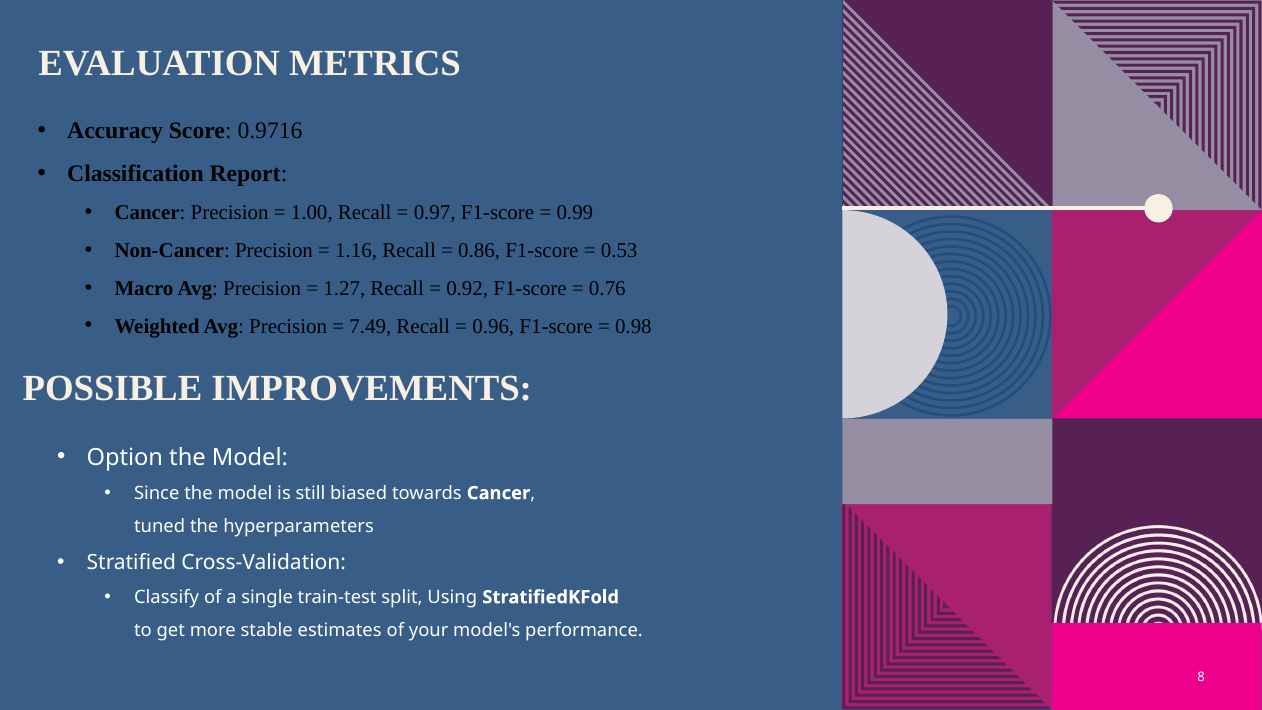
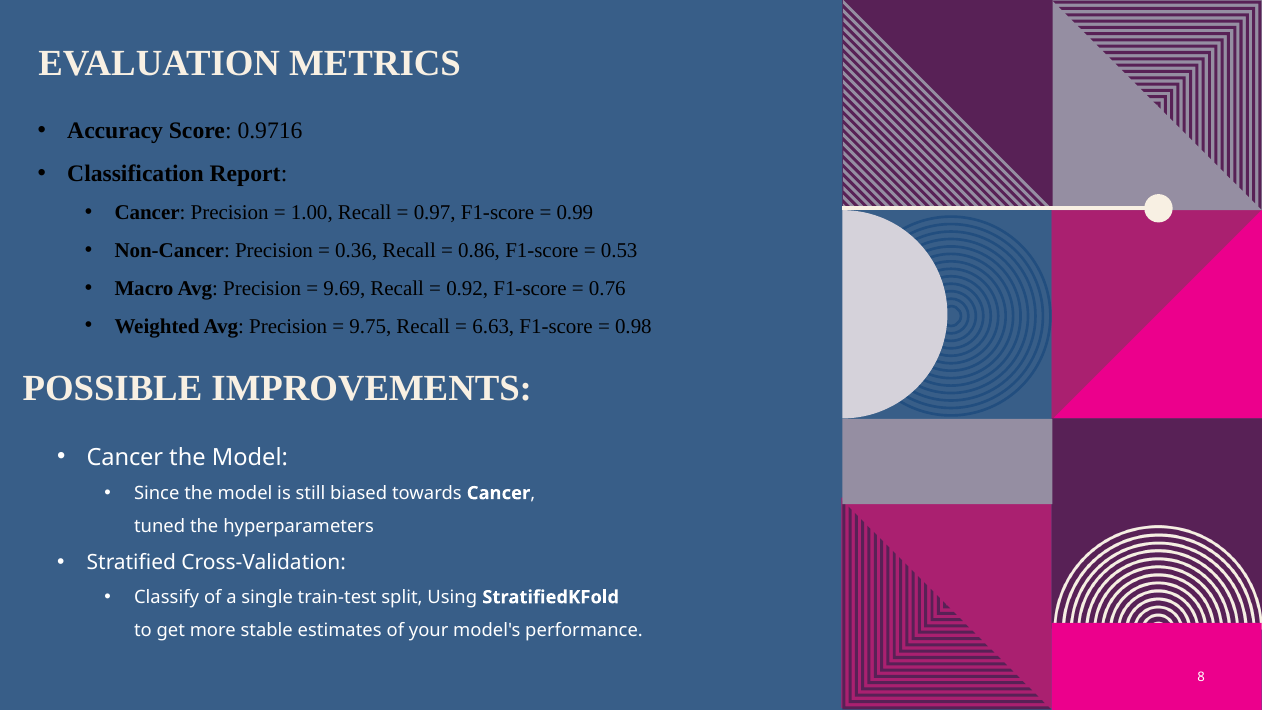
1.16: 1.16 -> 0.36 (356, 250)
1.27: 1.27 -> 9.69 (344, 288)
7.49: 7.49 -> 9.75 (370, 326)
0.96: 0.96 -> 6.63 (493, 326)
Option: Option -> Cancer (125, 457)
